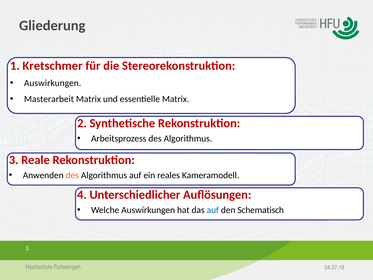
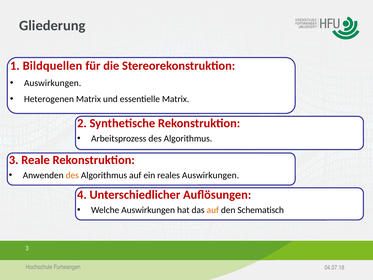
Kretschmer: Kretschmer -> Bildquellen (52, 66)
Masterarbeit: Masterarbeit -> Heterogenen (49, 99)
reales Kameramodell: Kameramodell -> Auswirkungen (211, 175)
auf colour: blue -> orange (213, 210)
